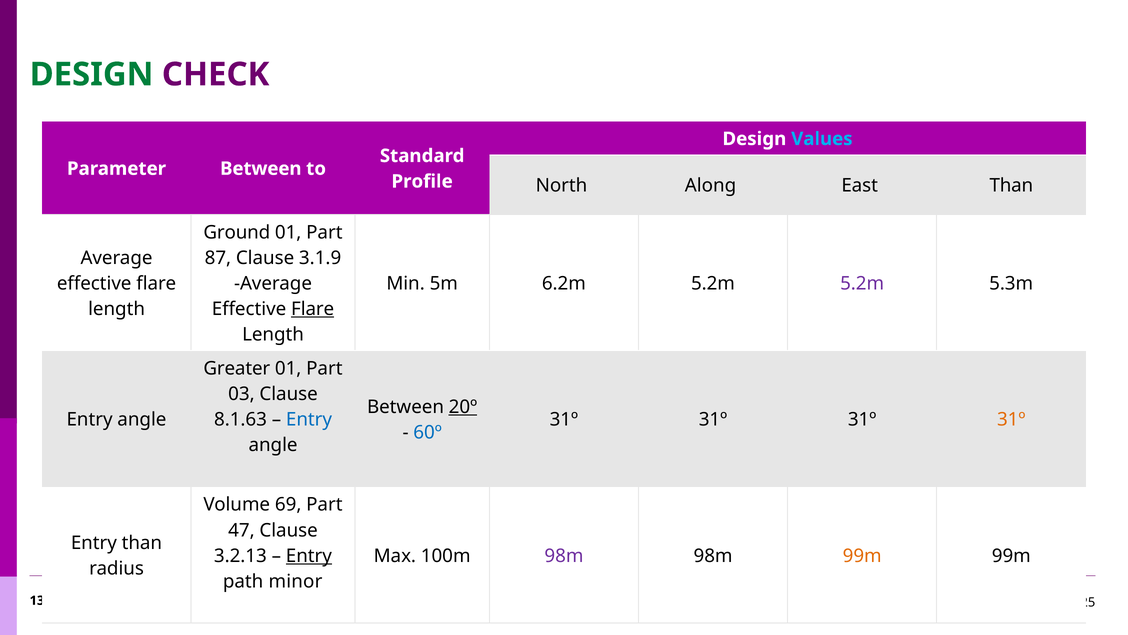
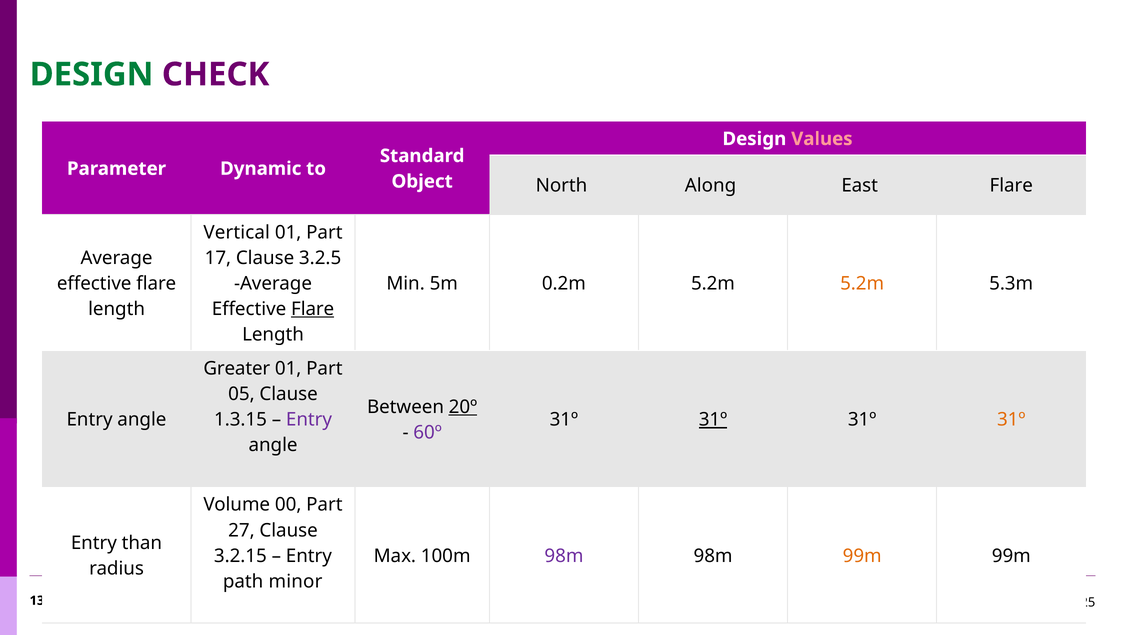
Values colour: light blue -> pink (822, 139)
Parameter Between: Between -> Dynamic (261, 169)
Profile: Profile -> Object (422, 181)
East Than: Than -> Flare (1011, 186)
Ground: Ground -> Vertical (237, 232)
87: 87 -> 17 (218, 258)
3.1.9: 3.1.9 -> 3.2.5 (320, 258)
6.2m: 6.2m -> 0.2m (564, 283)
5.2m colour: purple -> orange (862, 283)
03: 03 -> 05 (241, 394)
8.1.63: 8.1.63 -> 1.3.15 (240, 419)
Entry colour: blue -> purple (309, 419)
31º underline: none -> present (713, 419)
60º colour: blue -> purple (428, 432)
69: 69 -> 00 (288, 504)
47: 47 -> 27 (241, 530)
3.2.13: 3.2.13 -> 3.2.15 (240, 555)
Entry underline: present -> none (309, 555)
